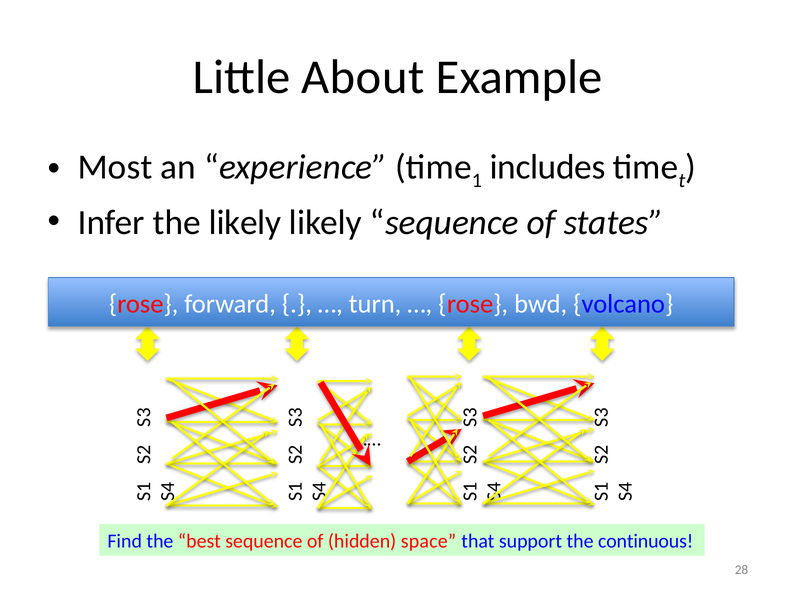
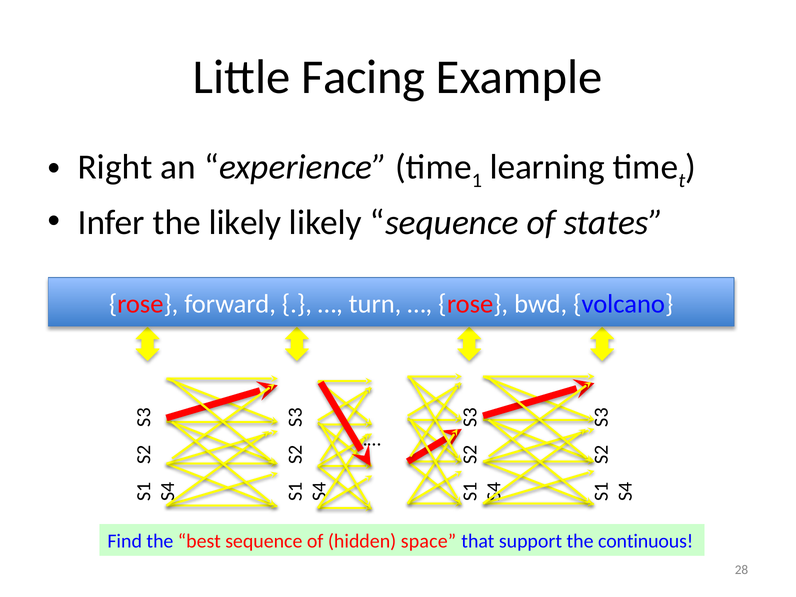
About: About -> Facing (363, 77)
Most: Most -> Right (115, 167)
includes: includes -> learning (547, 167)
